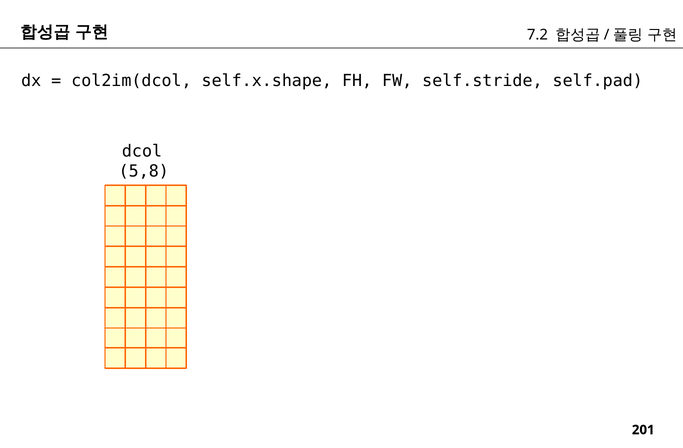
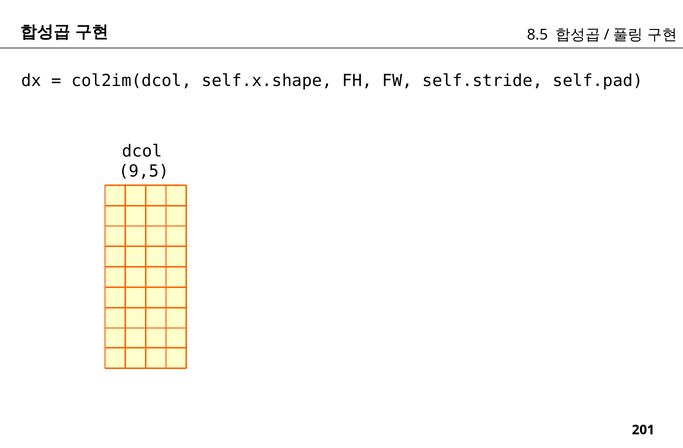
7.2: 7.2 -> 8.5 (537, 35)
5,8: 5,8 -> 9,5 (144, 172)
